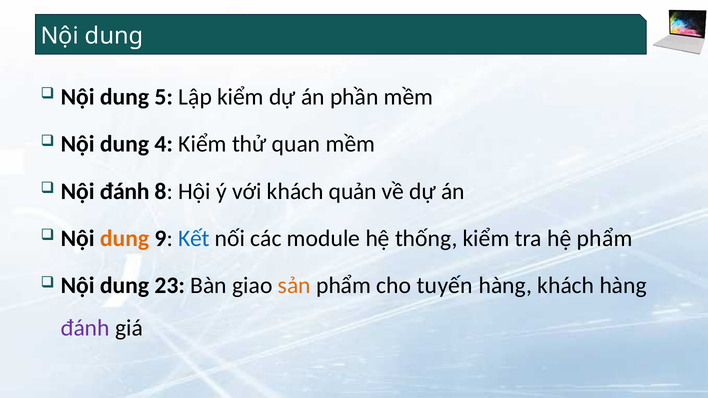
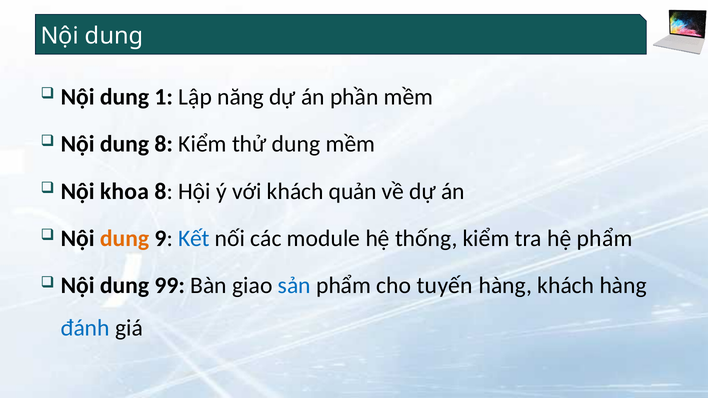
5: 5 -> 1 (164, 97)
Lập kiểm: kiểm -> năng (241, 97)
dung 4: 4 -> 8 (164, 144)
thử quan: quan -> dung (296, 144)
Nội đánh: đánh -> khoa (124, 191)
23: 23 -> 99 (170, 286)
sản colour: orange -> blue (294, 286)
đánh colour: purple -> blue (85, 328)
